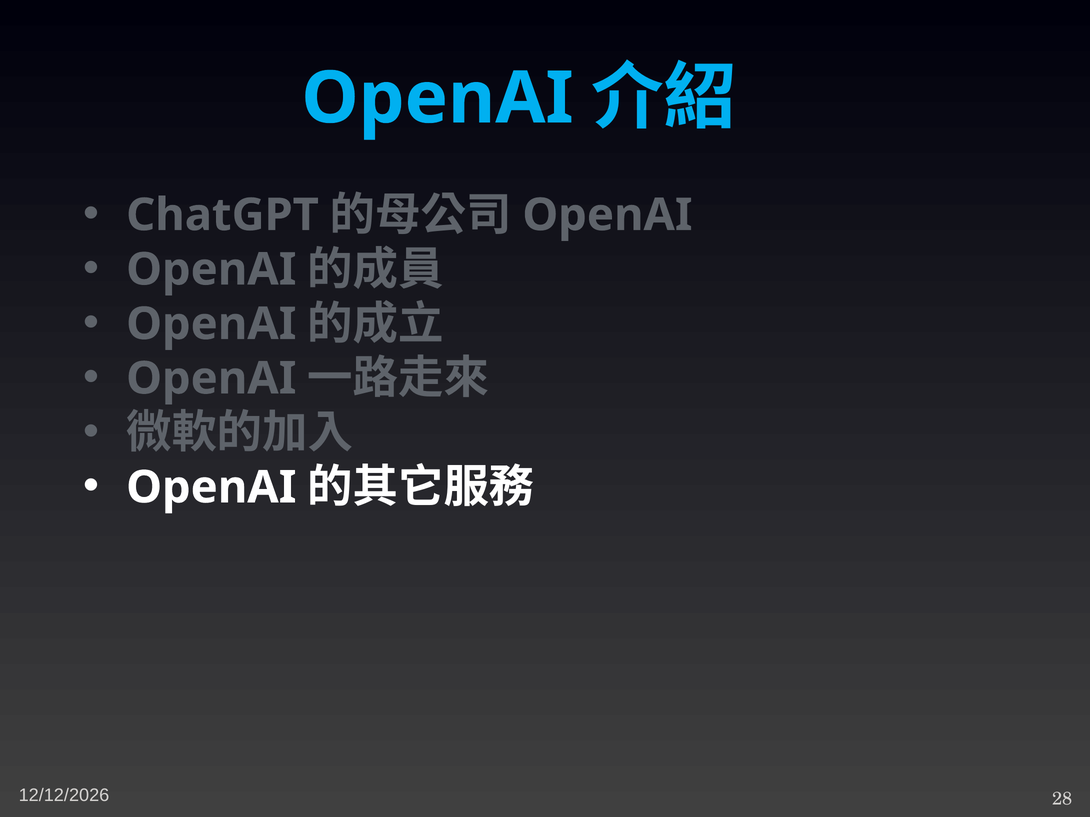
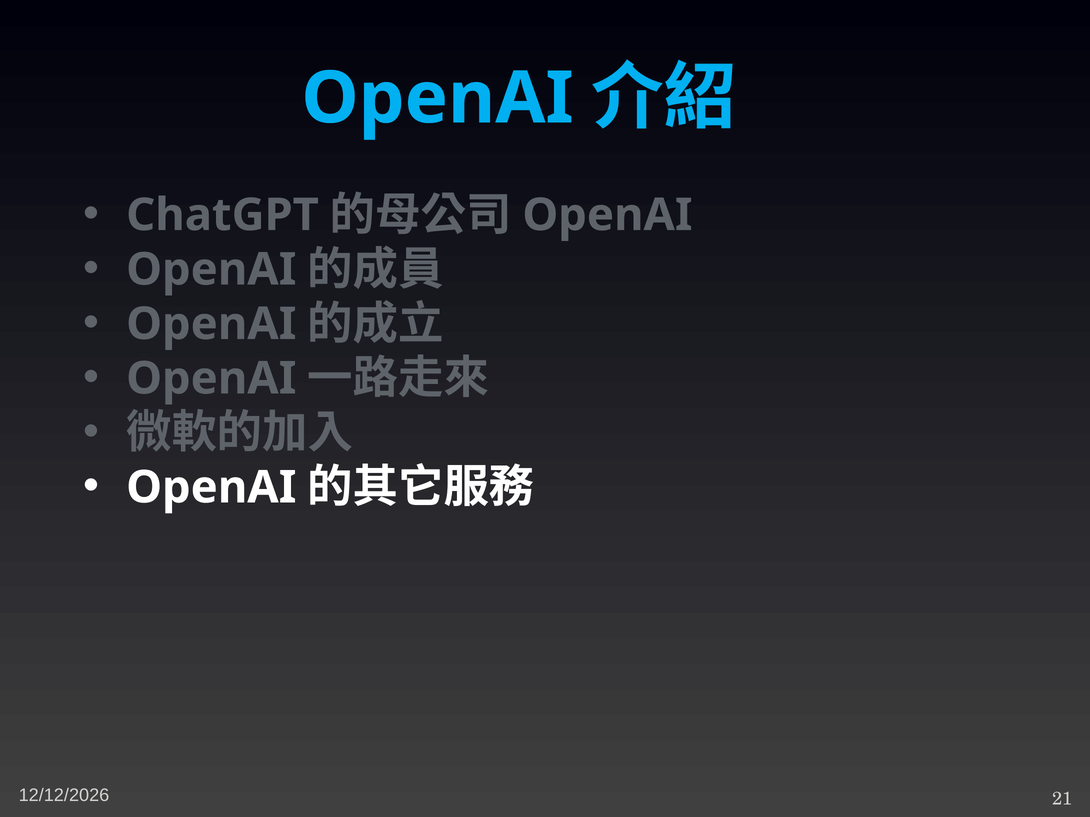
28: 28 -> 21 (1062, 799)
